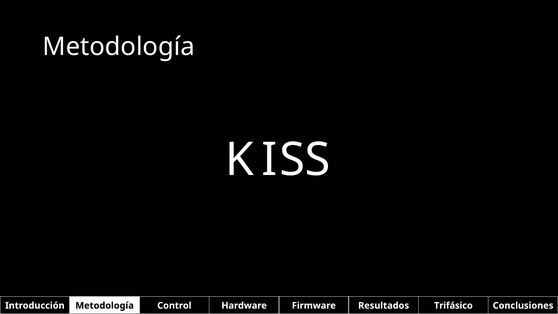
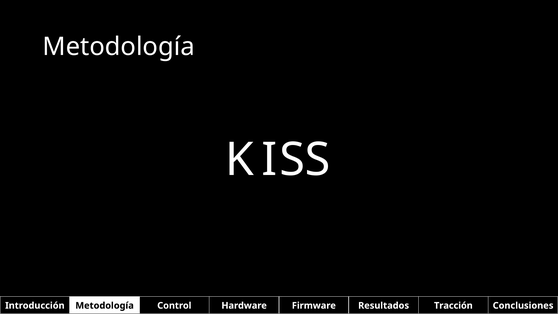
Trifásico: Trifásico -> Tracción (453, 305)
